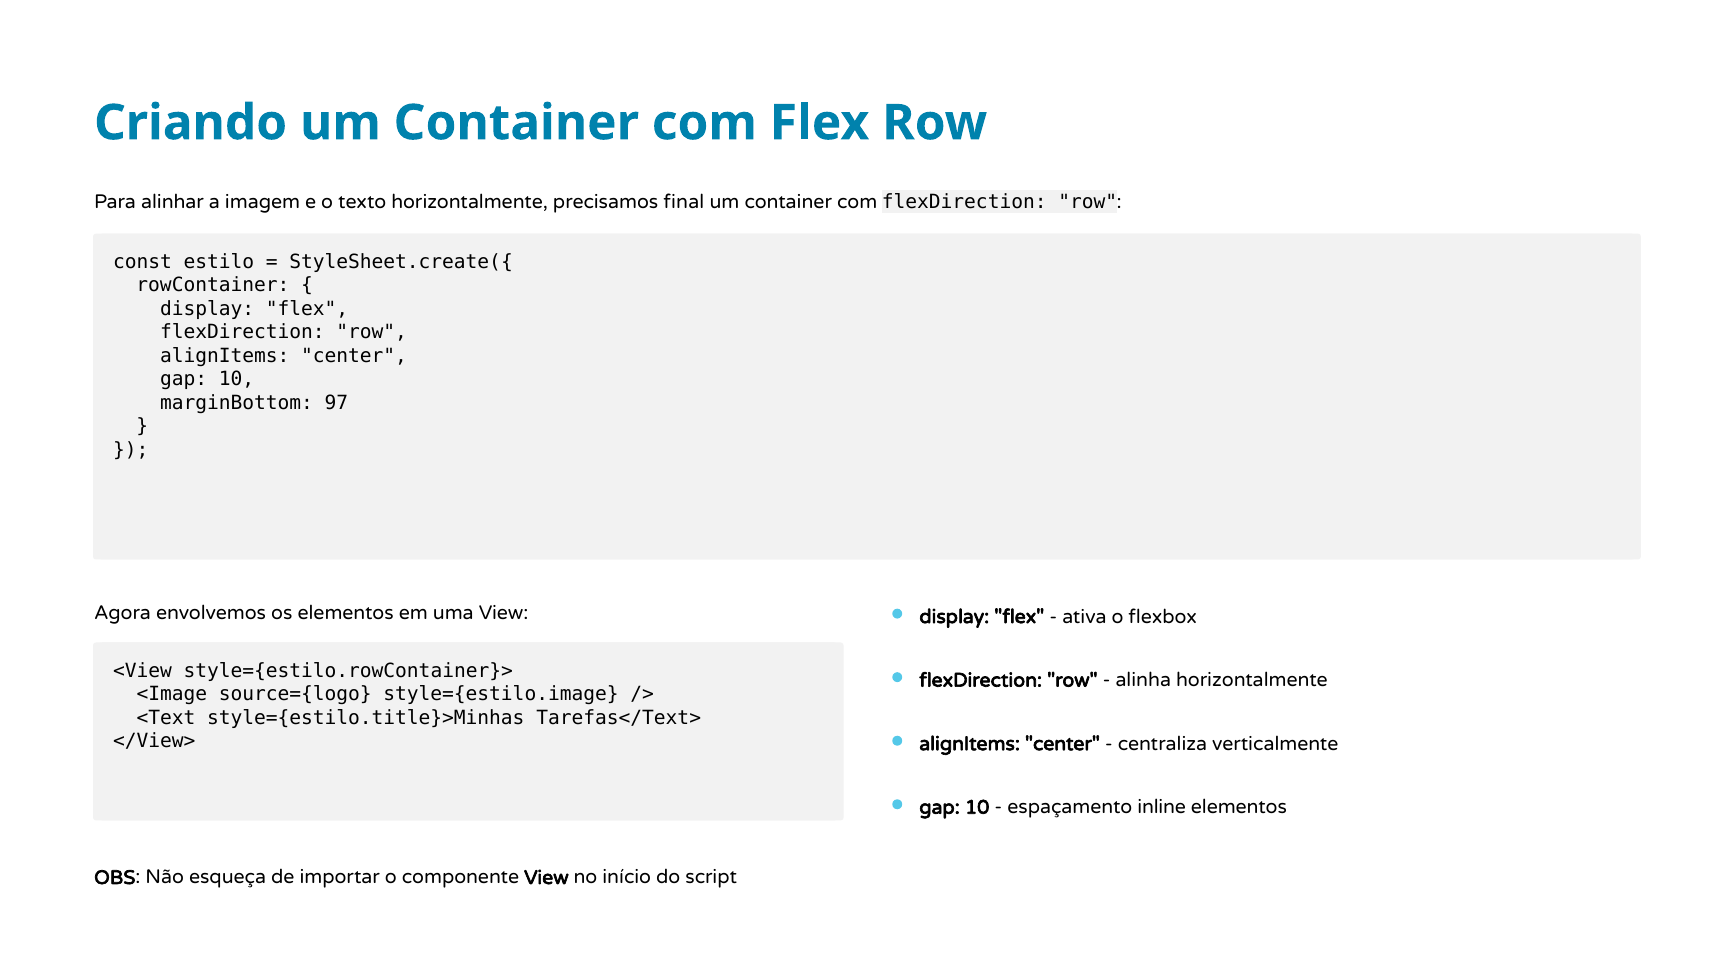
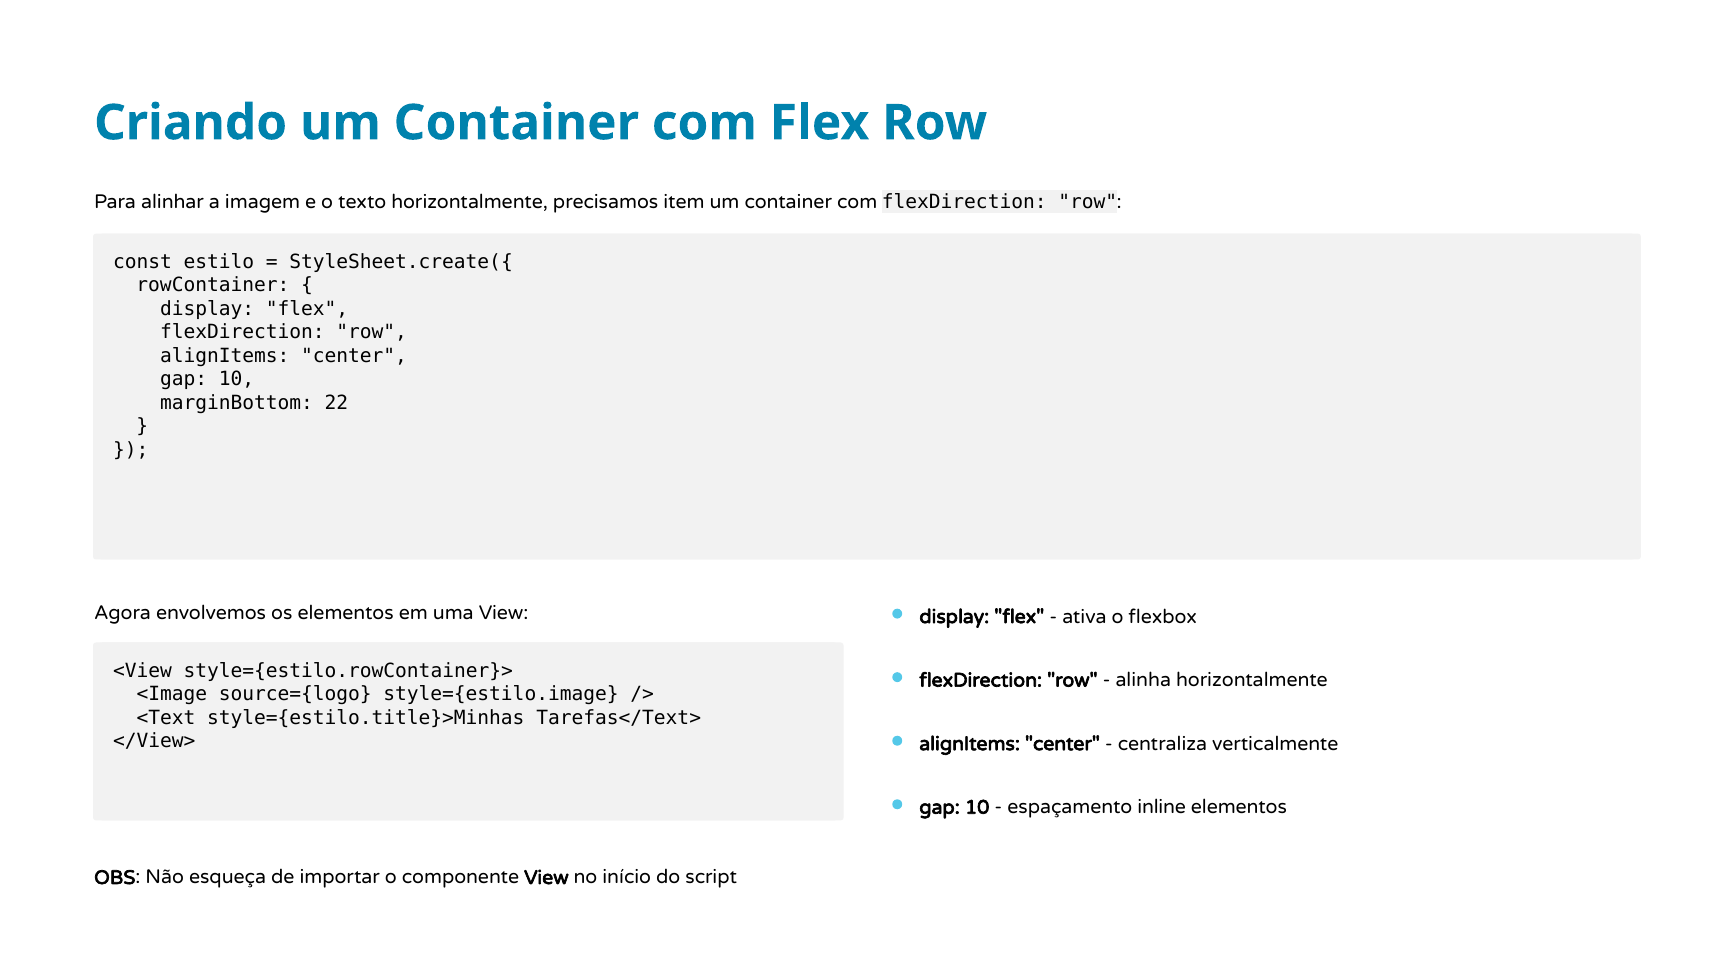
final: final -> item (684, 202)
97: 97 -> 22 (336, 403)
